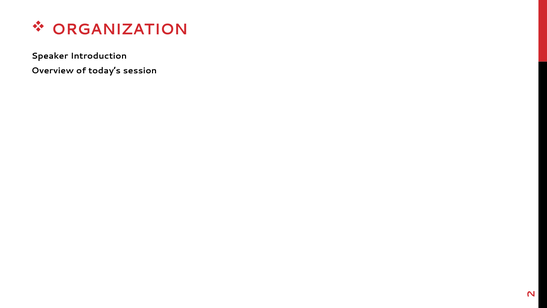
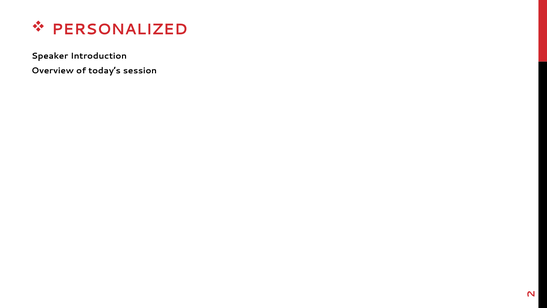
ORGANIZATION: ORGANIZATION -> PERSONALIZED (120, 29)
